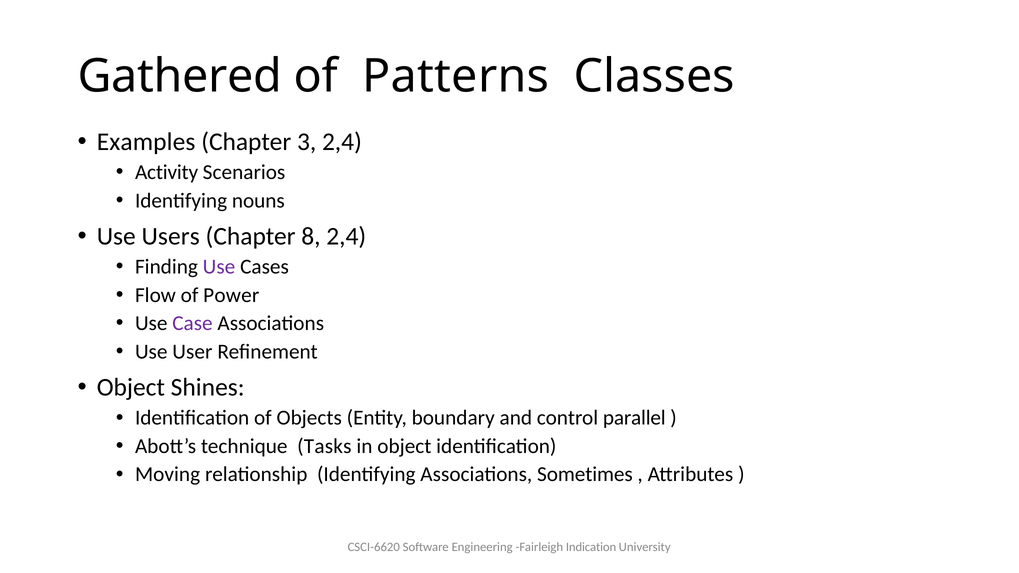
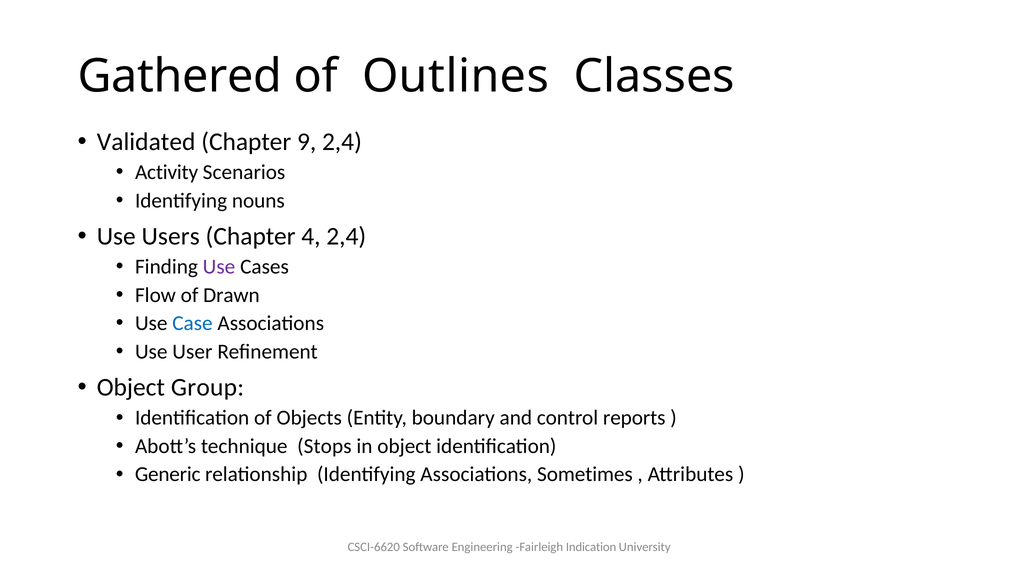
Patterns: Patterns -> Outlines (456, 77)
Examples: Examples -> Validated (146, 142)
3: 3 -> 9 (307, 142)
8: 8 -> 4 (311, 236)
Power: Power -> Drawn (231, 295)
Case colour: purple -> blue (192, 323)
Shines: Shines -> Group (208, 388)
parallel: parallel -> reports (634, 418)
Tasks: Tasks -> Stops (324, 446)
Moving: Moving -> Generic (168, 475)
